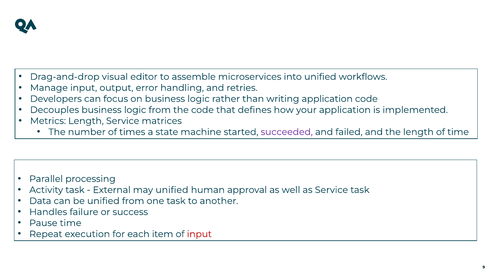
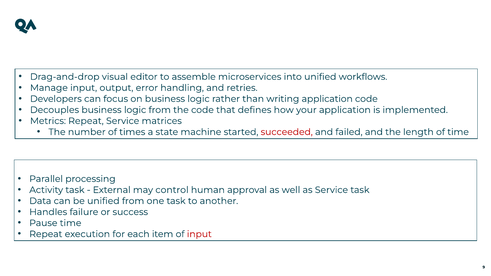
Metrics Length: Length -> Repeat (86, 121)
succeeded colour: purple -> red (287, 132)
may unified: unified -> control (172, 190)
